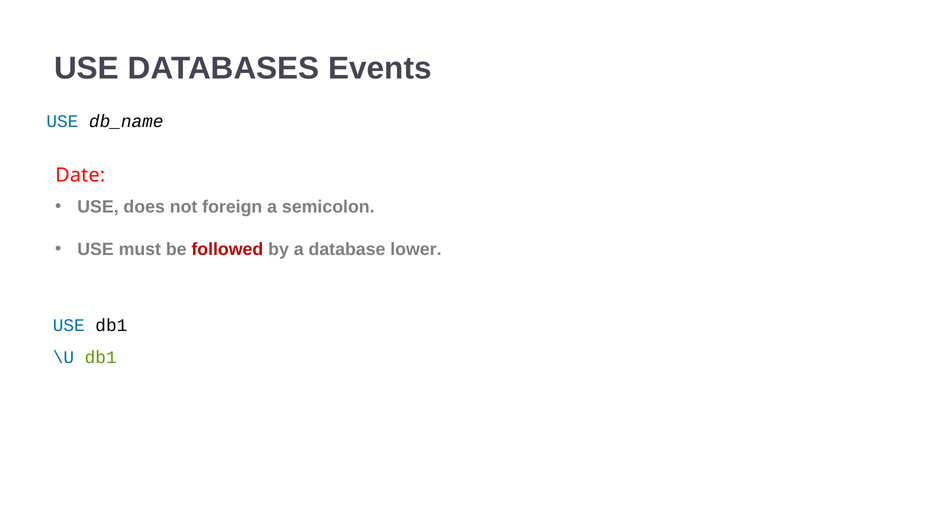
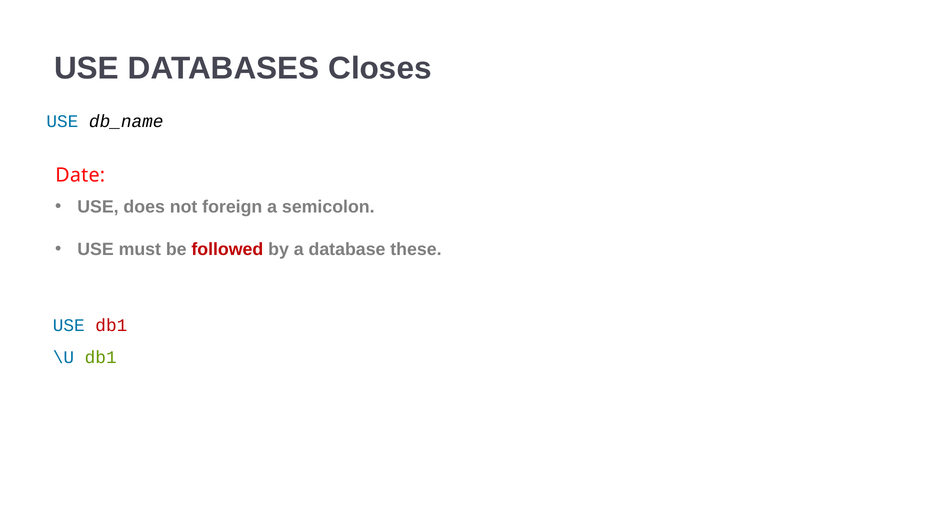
Events: Events -> Closes (380, 68)
lower: lower -> these (416, 250)
db1 colour: black -> red (111, 326)
